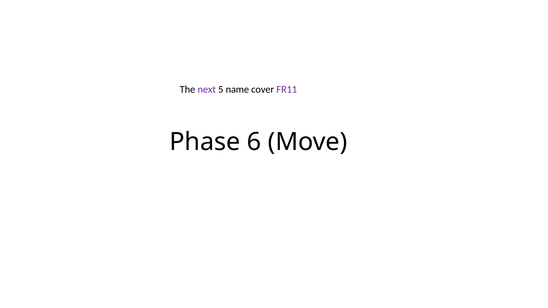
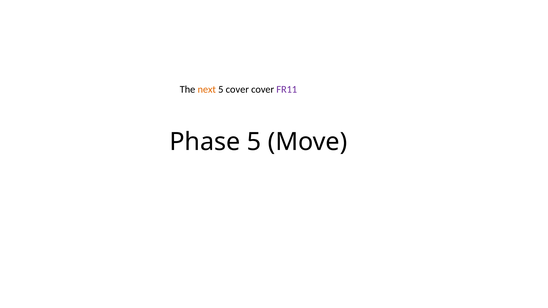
next colour: purple -> orange (207, 90)
5 name: name -> cover (237, 90)
Phase 6: 6 -> 5 (254, 142)
